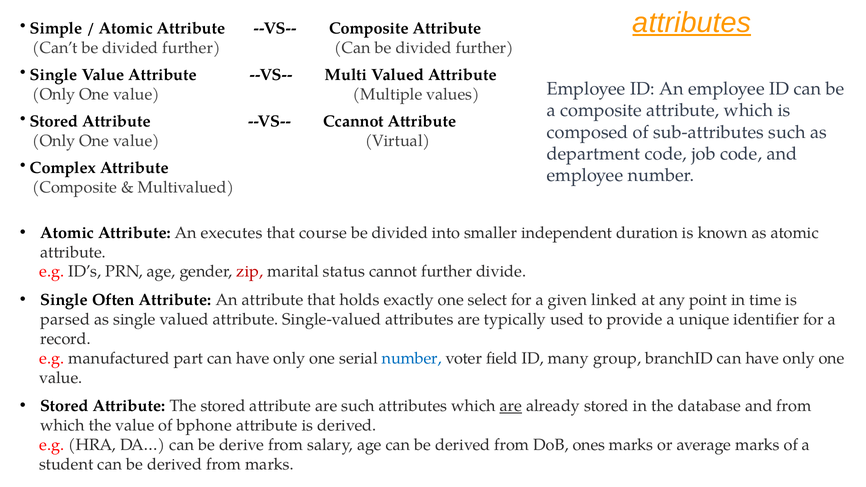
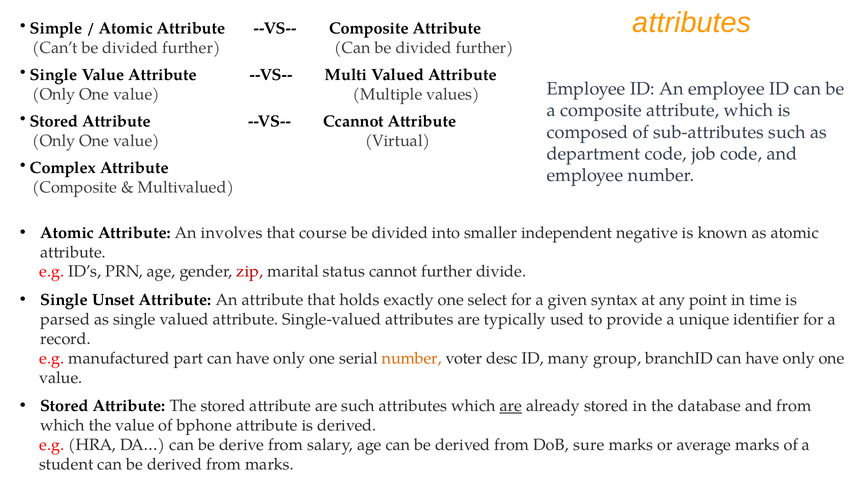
attributes underline: present -> none (692, 23)
executes: executes -> involves (232, 233)
duration: duration -> negative (647, 233)
Often: Often -> Unset (113, 300)
linked: linked -> syntax (614, 300)
number colour: blue -> orange (412, 358)
field: field -> desc (502, 358)
ones: ones -> sure (589, 445)
